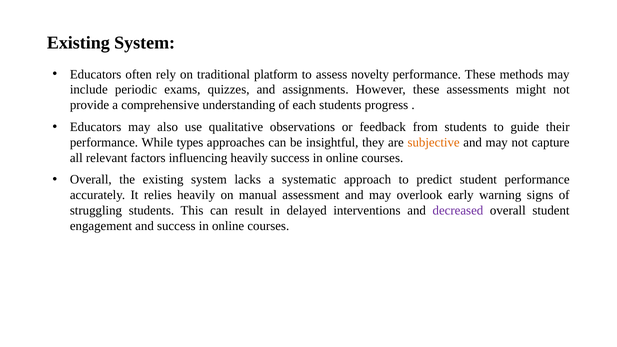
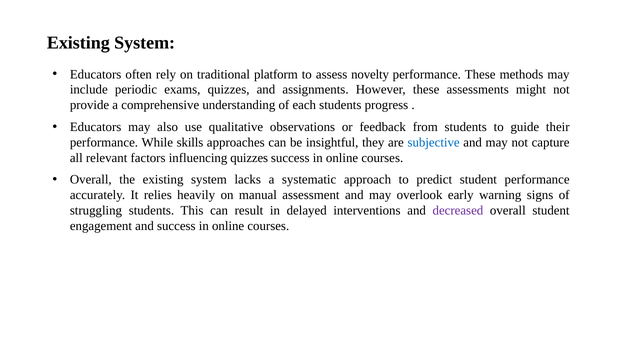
types: types -> skills (190, 142)
subjective colour: orange -> blue (434, 142)
influencing heavily: heavily -> quizzes (249, 158)
